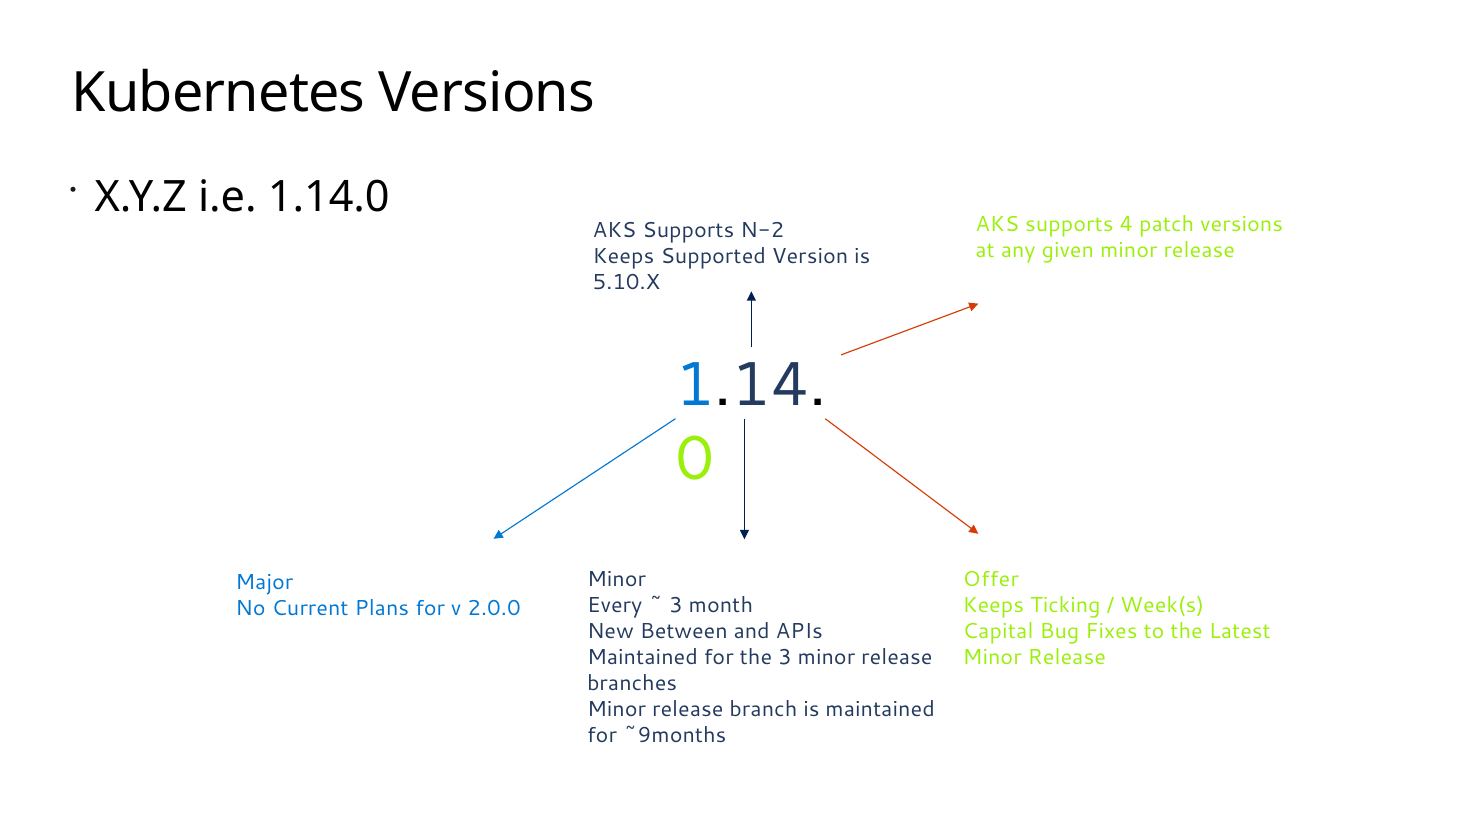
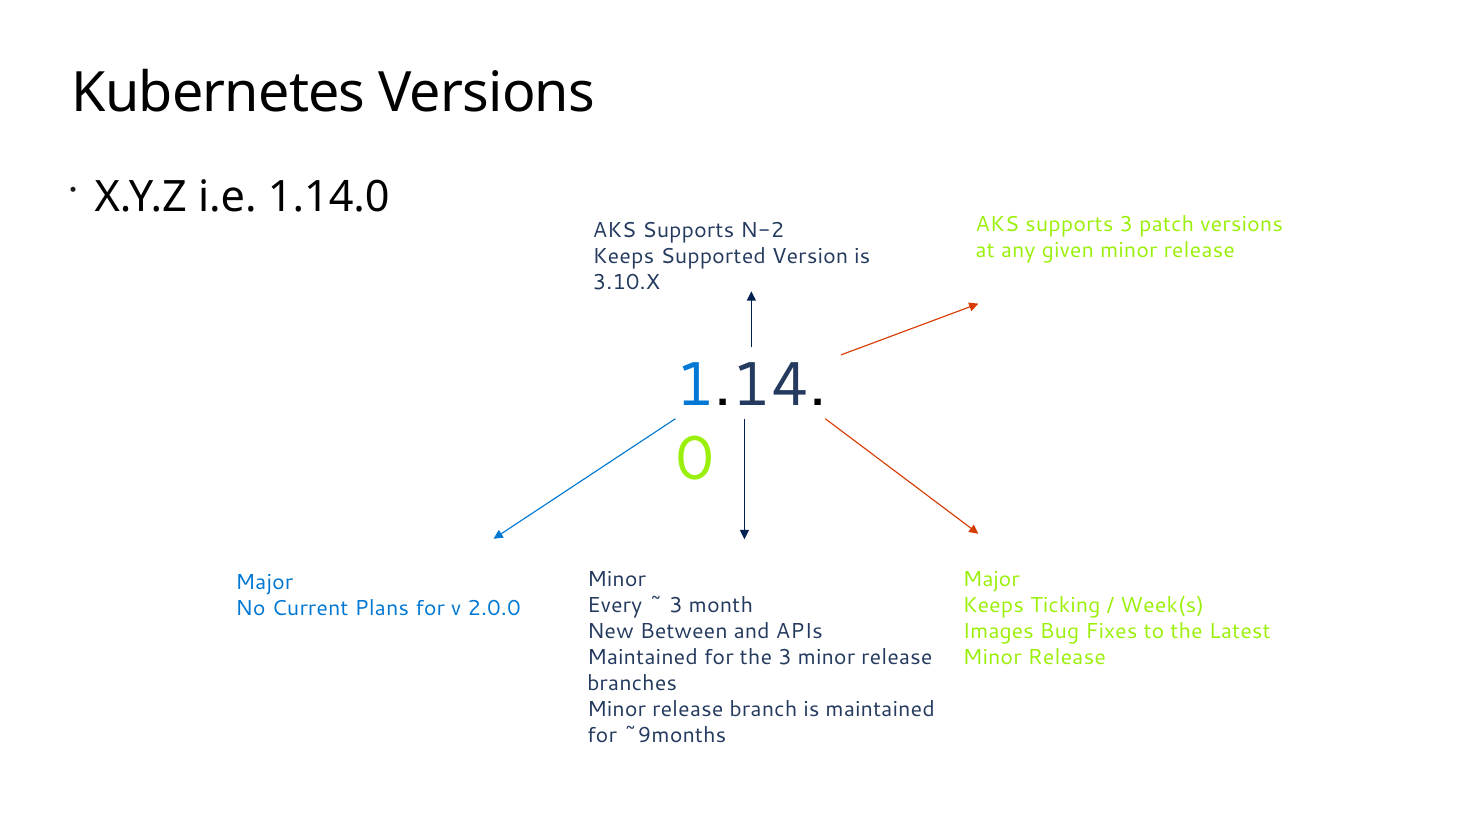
supports 4: 4 -> 3 (1126, 225)
5.10.X: 5.10.X -> 3.10.X (626, 282)
Offer: Offer -> Major (991, 580)
Capital: Capital -> Images (998, 631)
